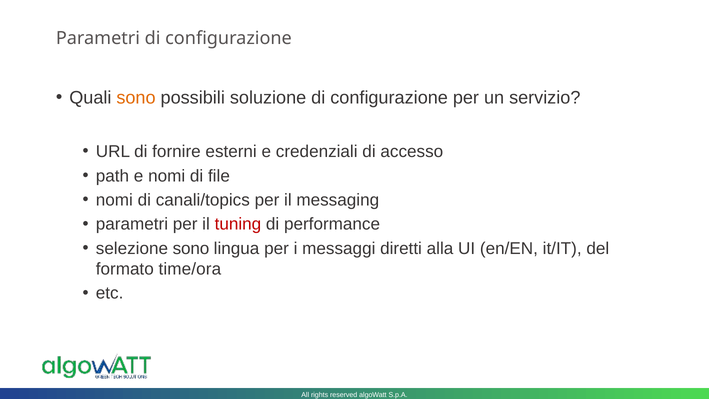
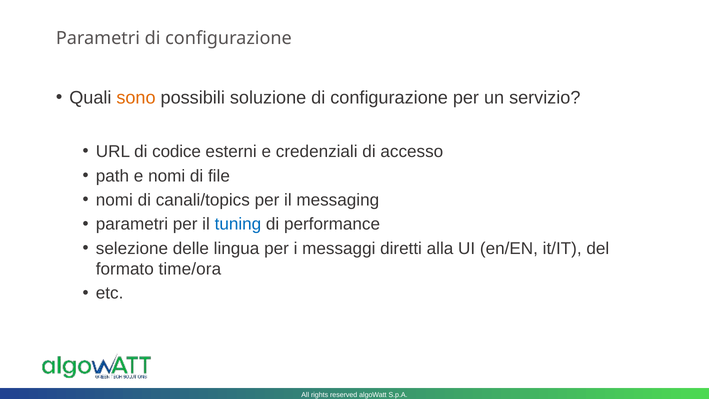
fornire: fornire -> codice (177, 152)
tuning colour: red -> blue (238, 224)
selezione sono: sono -> delle (191, 248)
